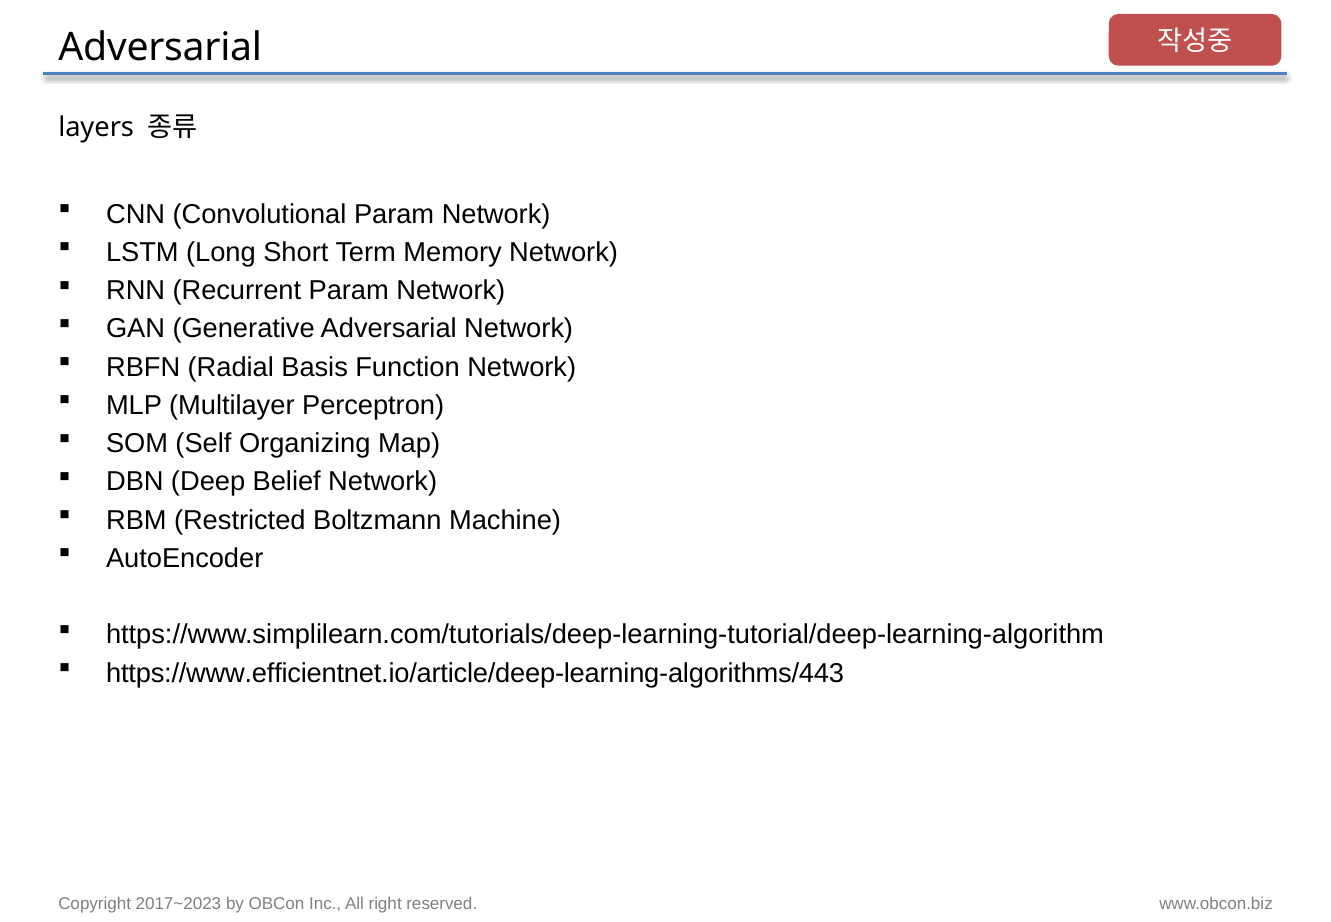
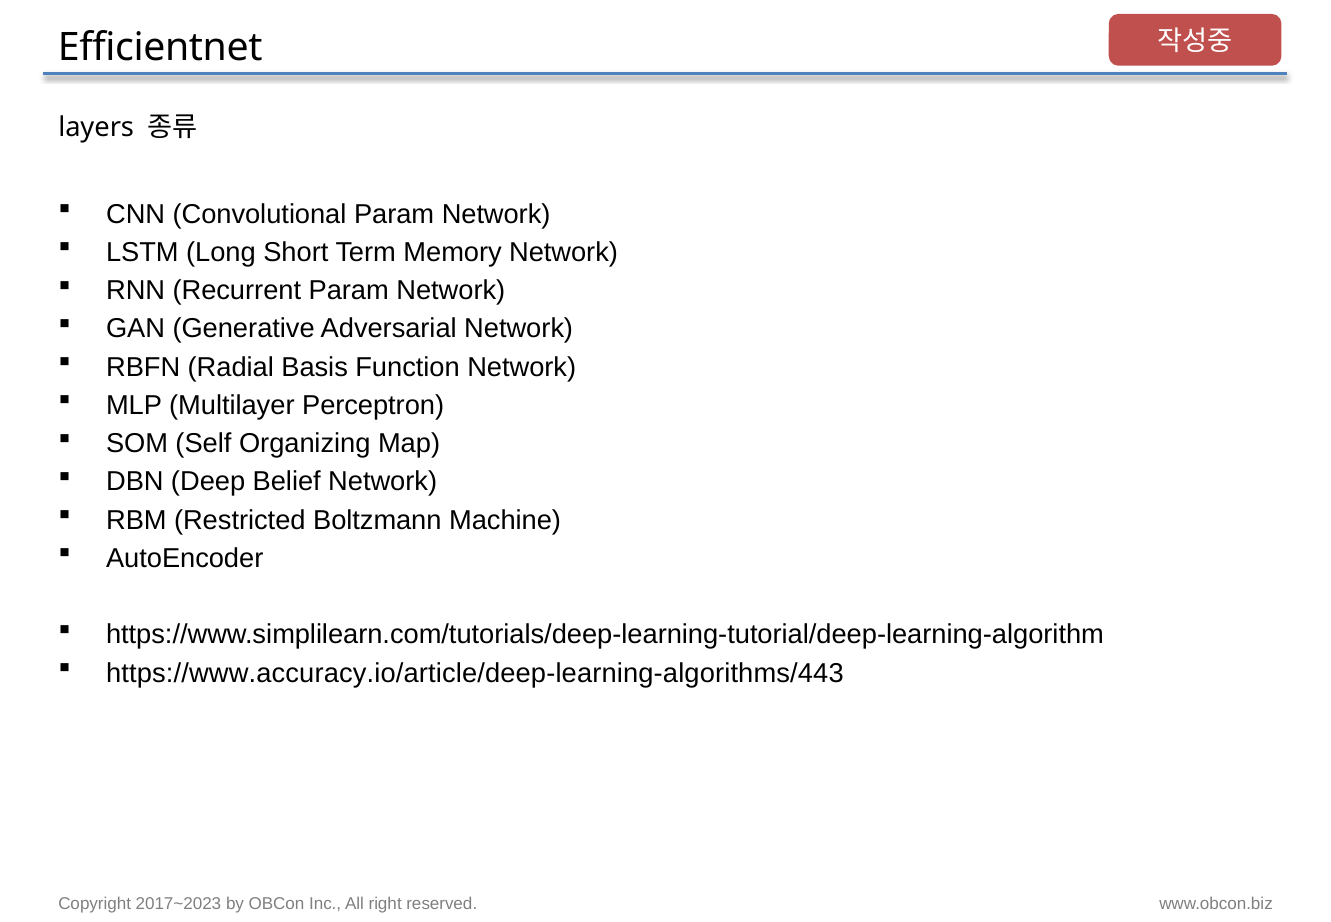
Adversarial: Adversarial -> Efficientnet (160, 48)
https://www.efficientnet.io/article/deep-learning-algorithms/443: https://www.efficientnet.io/article/deep-learning-algorithms/443 -> https://www.accuracy.io/article/deep-learning-algorithms/443 (475, 673)
